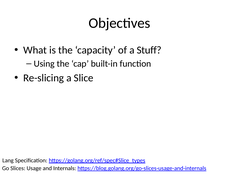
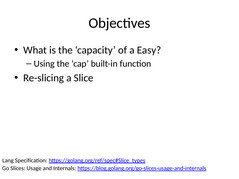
Stuff: Stuff -> Easy (149, 50)
